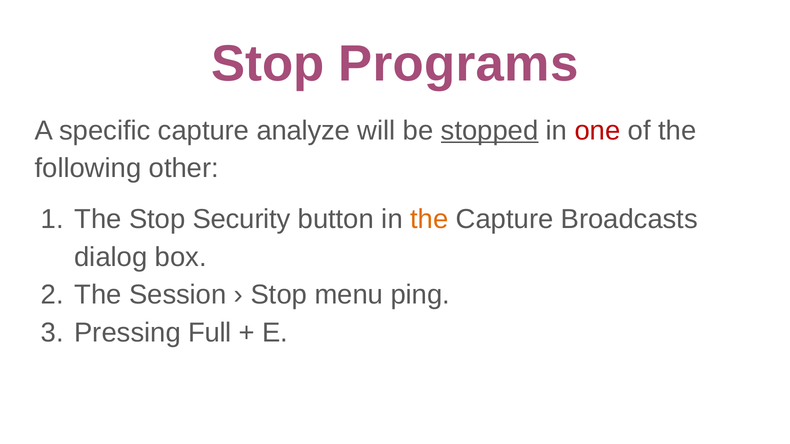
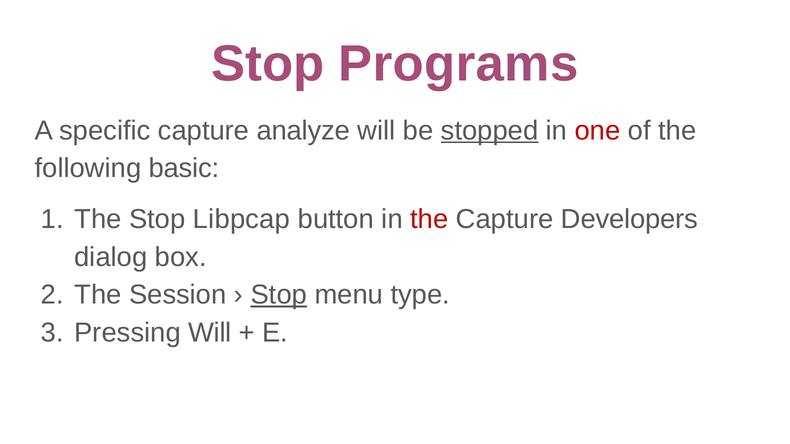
other: other -> basic (184, 169)
Security: Security -> Libpcap (241, 219)
the colour: orange -> red (429, 219)
Broadcasts: Broadcasts -> Developers (629, 219)
Stop underline: none -> present (279, 295)
ping: ping -> type (420, 295)
Pressing Full: Full -> Will (210, 333)
